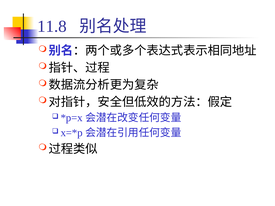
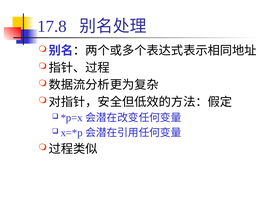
11.8: 11.8 -> 17.8 (52, 26)
